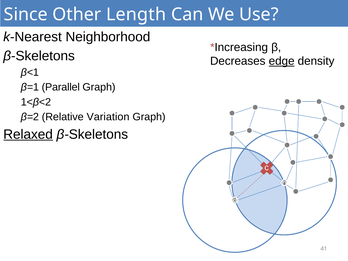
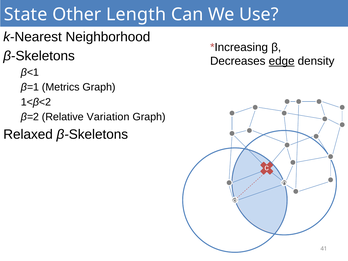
Since: Since -> State (26, 14)
Parallel: Parallel -> Metrics (61, 87)
Relaxed underline: present -> none (28, 134)
